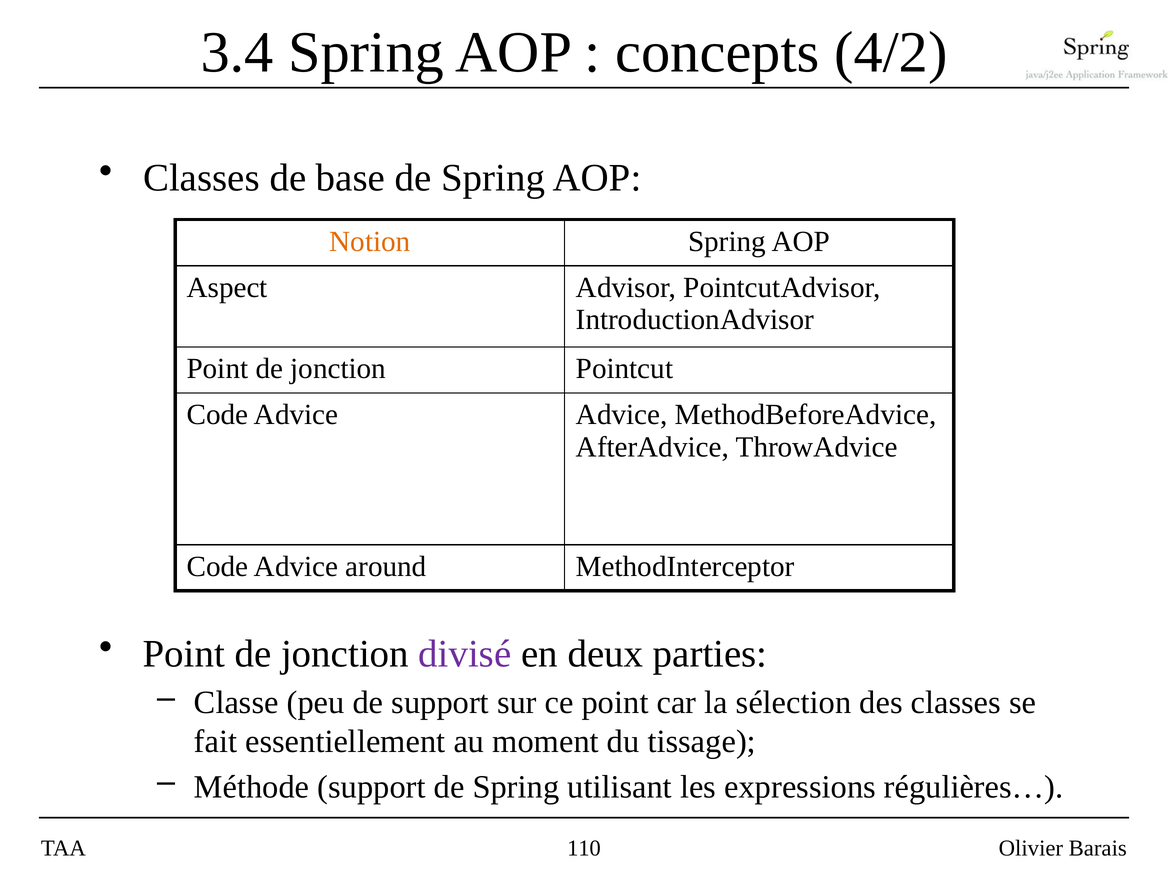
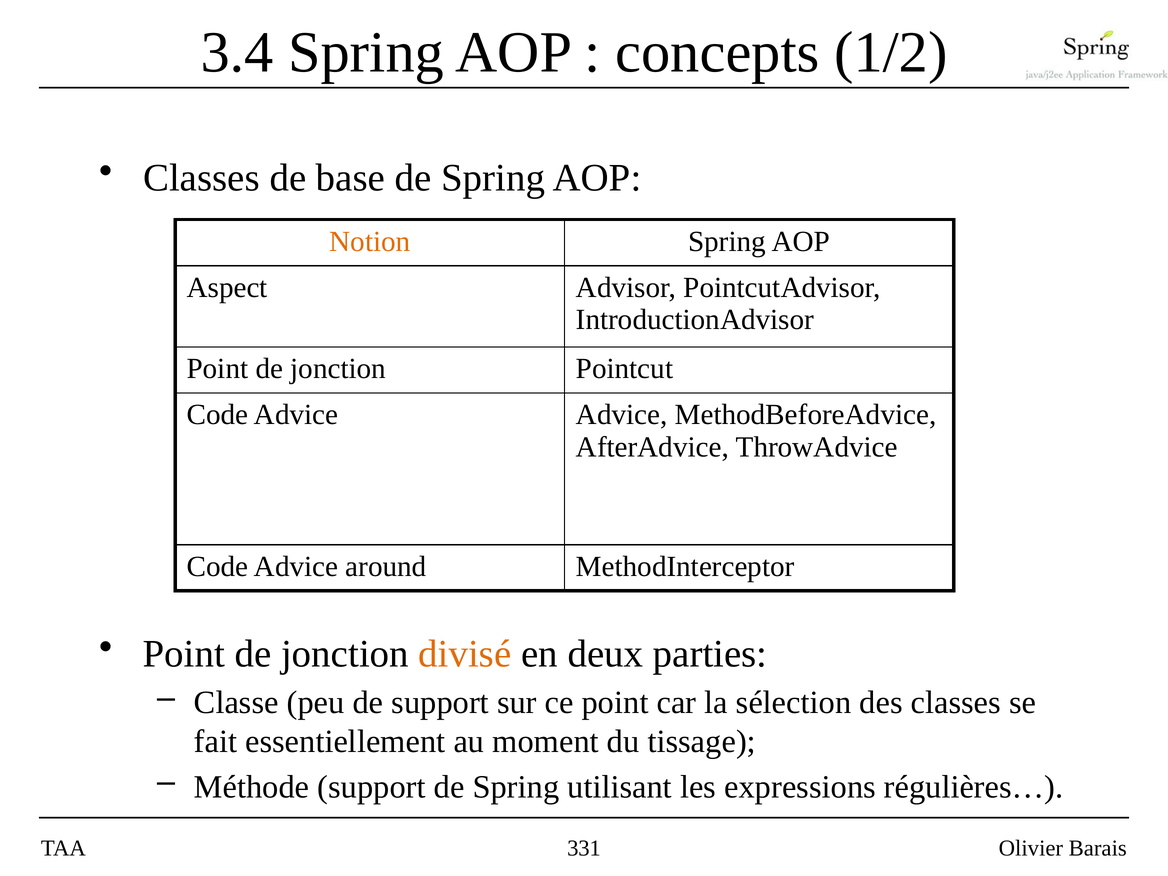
4/2: 4/2 -> 1/2 (891, 53)
divisé colour: purple -> orange (465, 654)
110: 110 -> 331 (584, 848)
